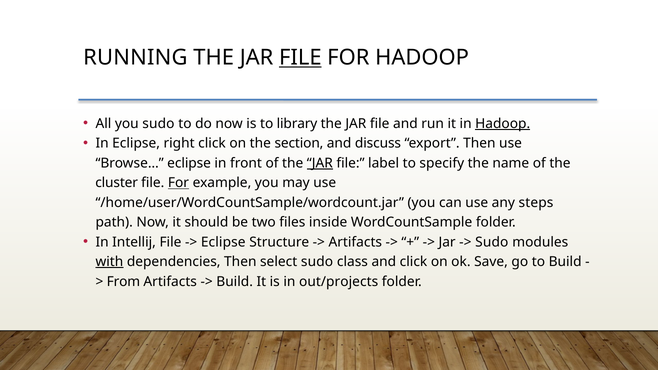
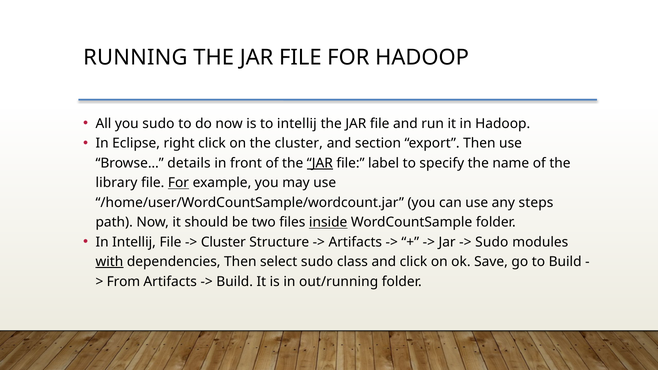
FILE underline: present -> none (300, 58)
to library: library -> intellij (297, 124)
Hadoop underline: present -> none (503, 124)
the section: section -> cluster (299, 143)
discuss: discuss -> section (378, 143)
Browse… eclipse: eclipse -> details (189, 163)
cluster: cluster -> library (117, 183)
inside underline: none -> present (328, 222)
Eclipse: Eclipse -> Cluster (223, 242)
out/projects: out/projects -> out/running (339, 282)
